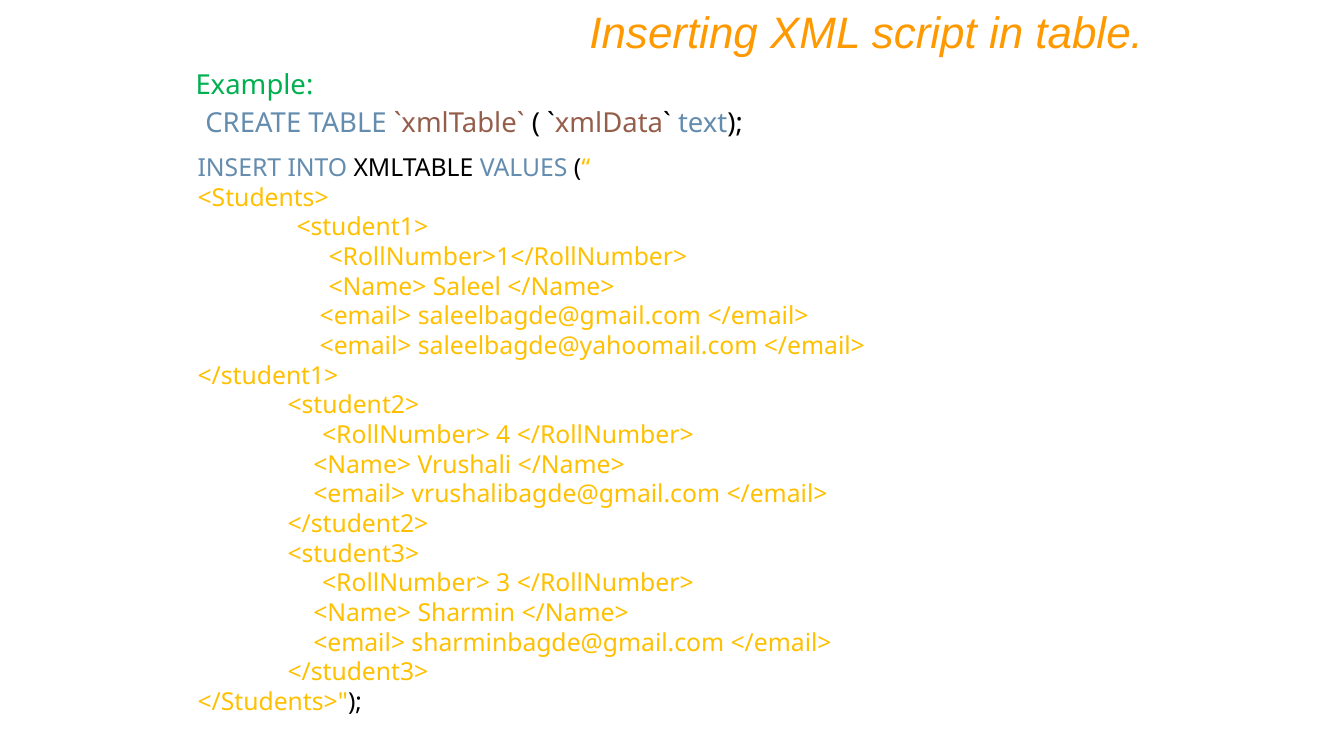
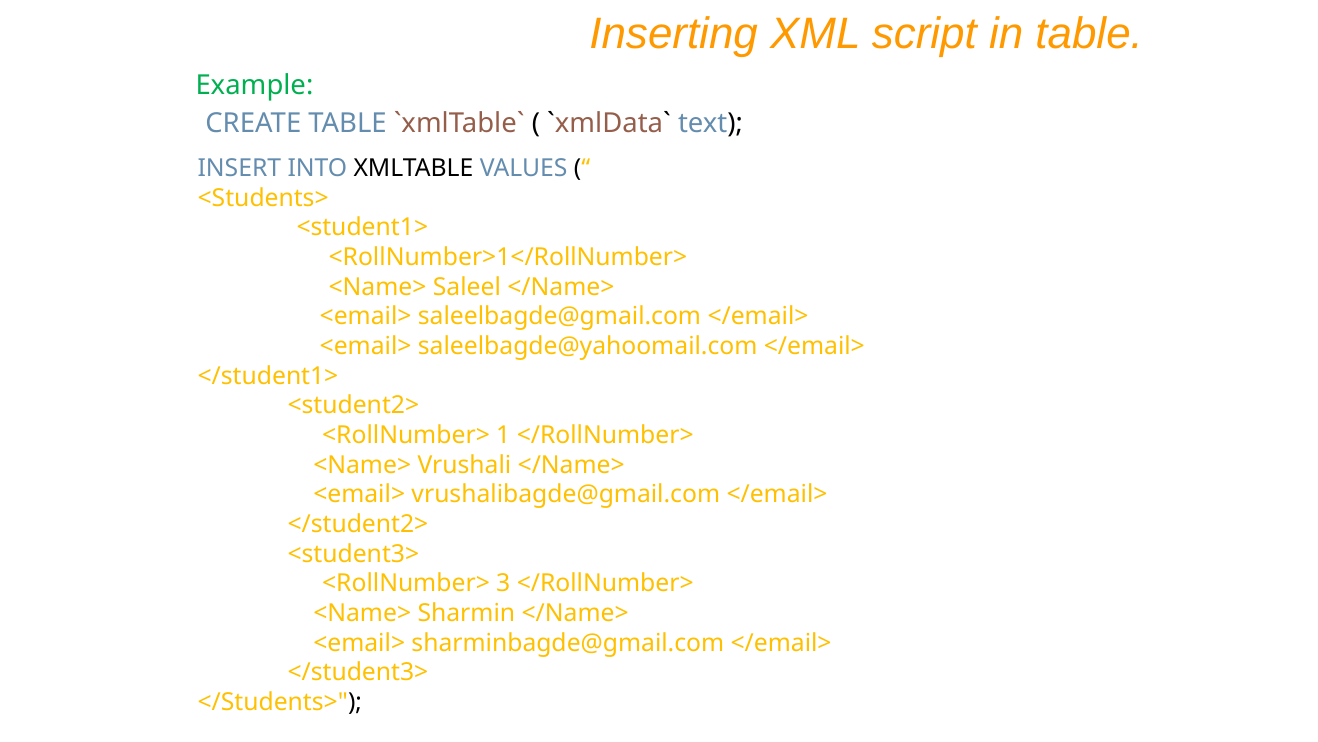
4: 4 -> 1 (503, 435)
